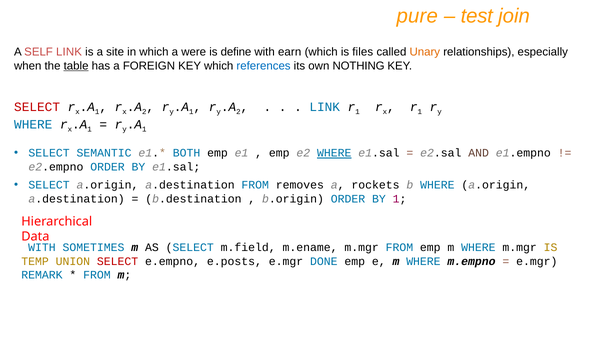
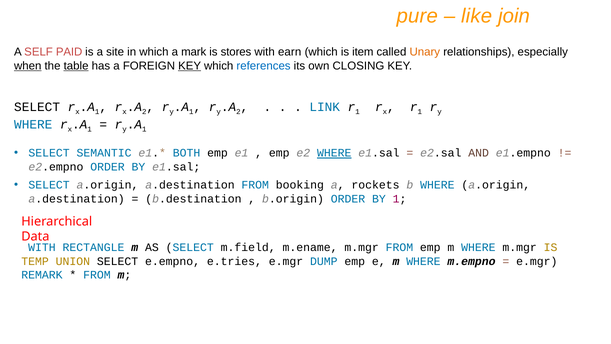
test: test -> like (477, 16)
SELF LINK: LINK -> PAID (69, 52)
were: were -> mark (194, 52)
define: define -> stores (236, 52)
files: files -> item (363, 52)
when underline: none -> present (28, 66)
KEY underline: none -> present (190, 66)
NOTHING: NOTHING -> CLOSING (358, 66)
SELECT colour: red -> black (37, 107)
removes: removes -> booking (300, 185)
SOMETIMES: SOMETIMES -> RECTANGLE (93, 247)
SELECT colour: red -> black (118, 261)
e.posts: e.posts -> e.tries (234, 261)
DONE: DONE -> DUMP (324, 261)
